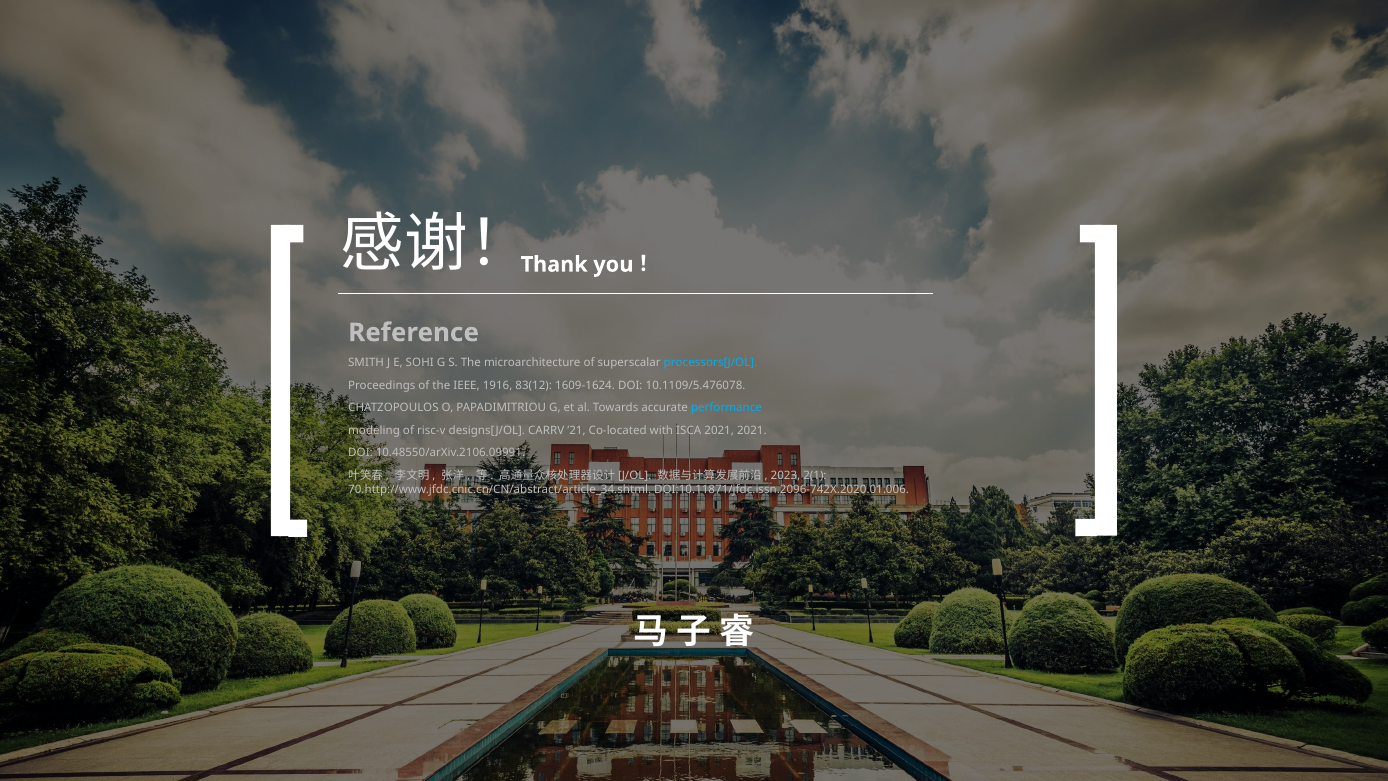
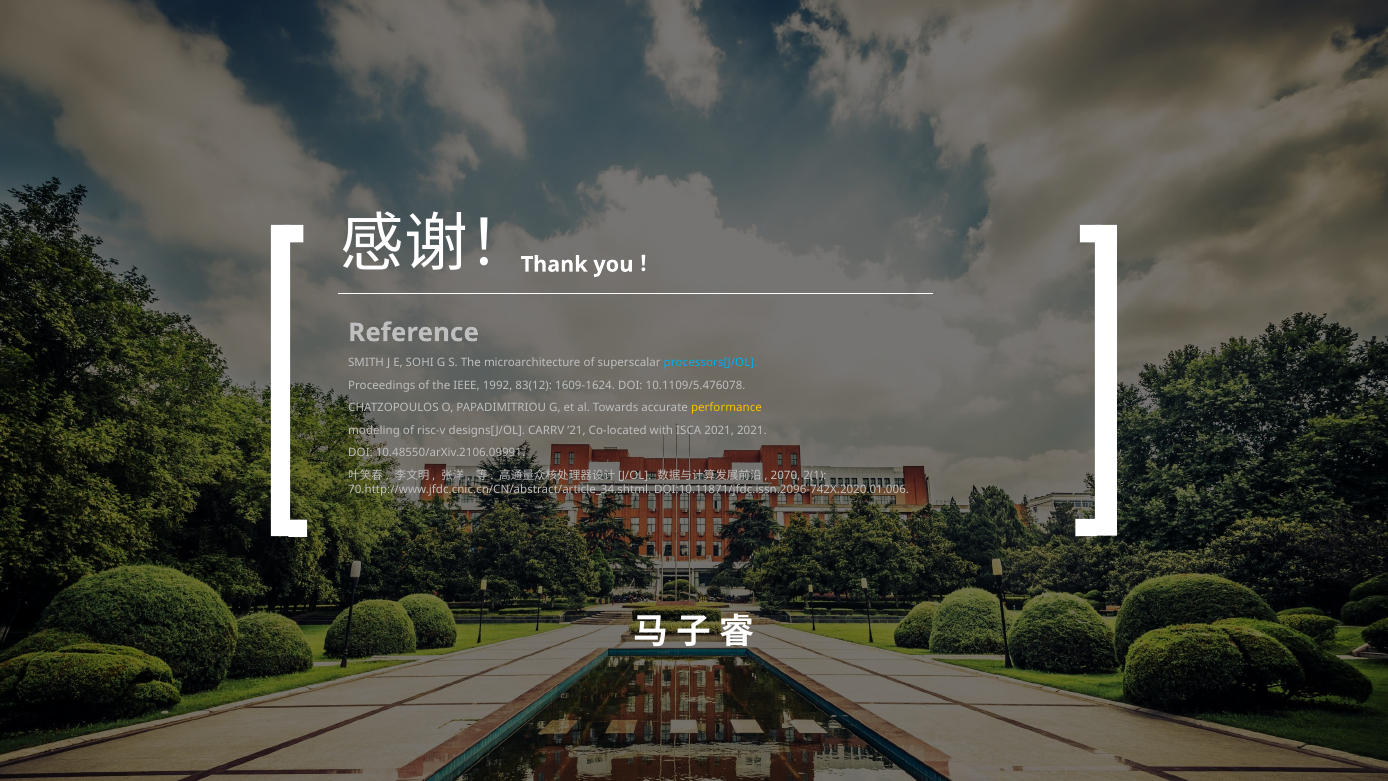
1916: 1916 -> 1992 (498, 385)
performance colour: light blue -> yellow (726, 408)
2023: 2023 -> 2070 (785, 475)
